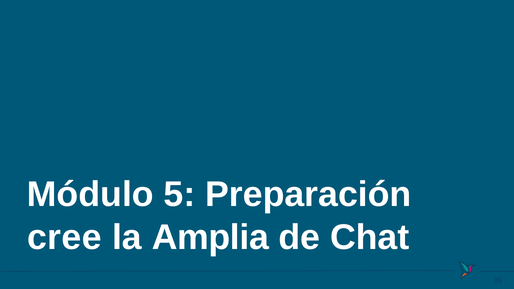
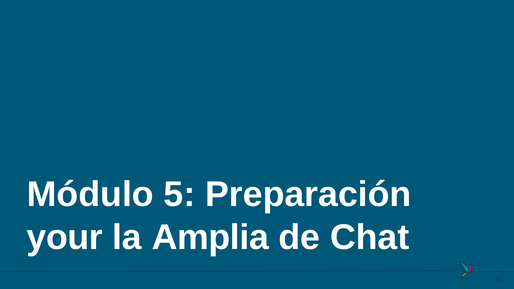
cree: cree -> your (65, 237)
